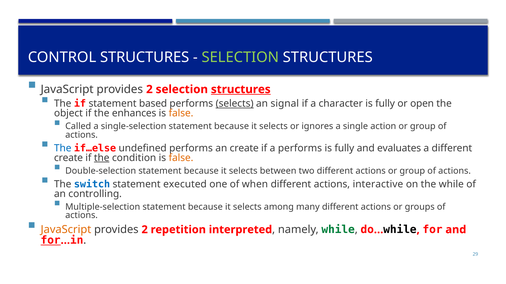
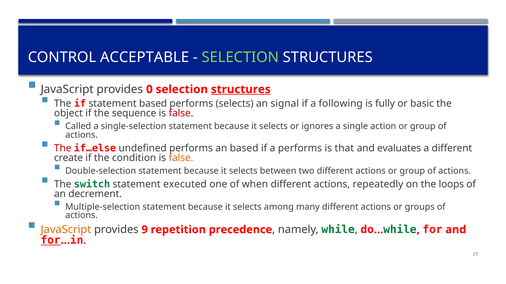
CONTROL STRUCTURES: STRUCTURES -> ACCEPTABLE (145, 58)
2: 2 -> 0 (149, 90)
selects underline: present -> none (235, 104)
character: character -> following (341, 104)
open: open -> basic (422, 104)
enhances: enhances -> sequence (134, 113)
false colour: orange -> red (181, 113)
The colour: blue -> red (63, 149)
an create: create -> based (244, 149)
fully: fully -> that (344, 149)
the underline: present -> none (102, 158)
switch colour: blue -> green (92, 185)
interactive: interactive -> repeatedly (378, 185)
the while: while -> loops (451, 185)
controlling: controlling -> decrement (95, 194)
2: 2 -> 9 (145, 230)
interpreted: interpreted -> precedence (240, 230)
while colour: black -> green (400, 230)
